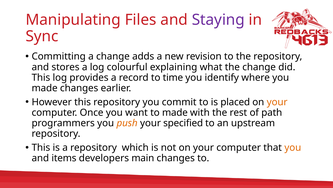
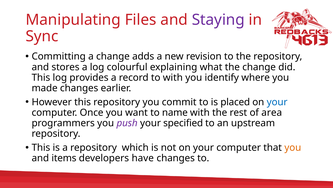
to time: time -> with (173, 77)
your colour: orange -> blue (277, 102)
to made: made -> name (175, 112)
path: path -> area (272, 112)
push colour: orange -> purple (127, 123)
main: main -> have (143, 158)
